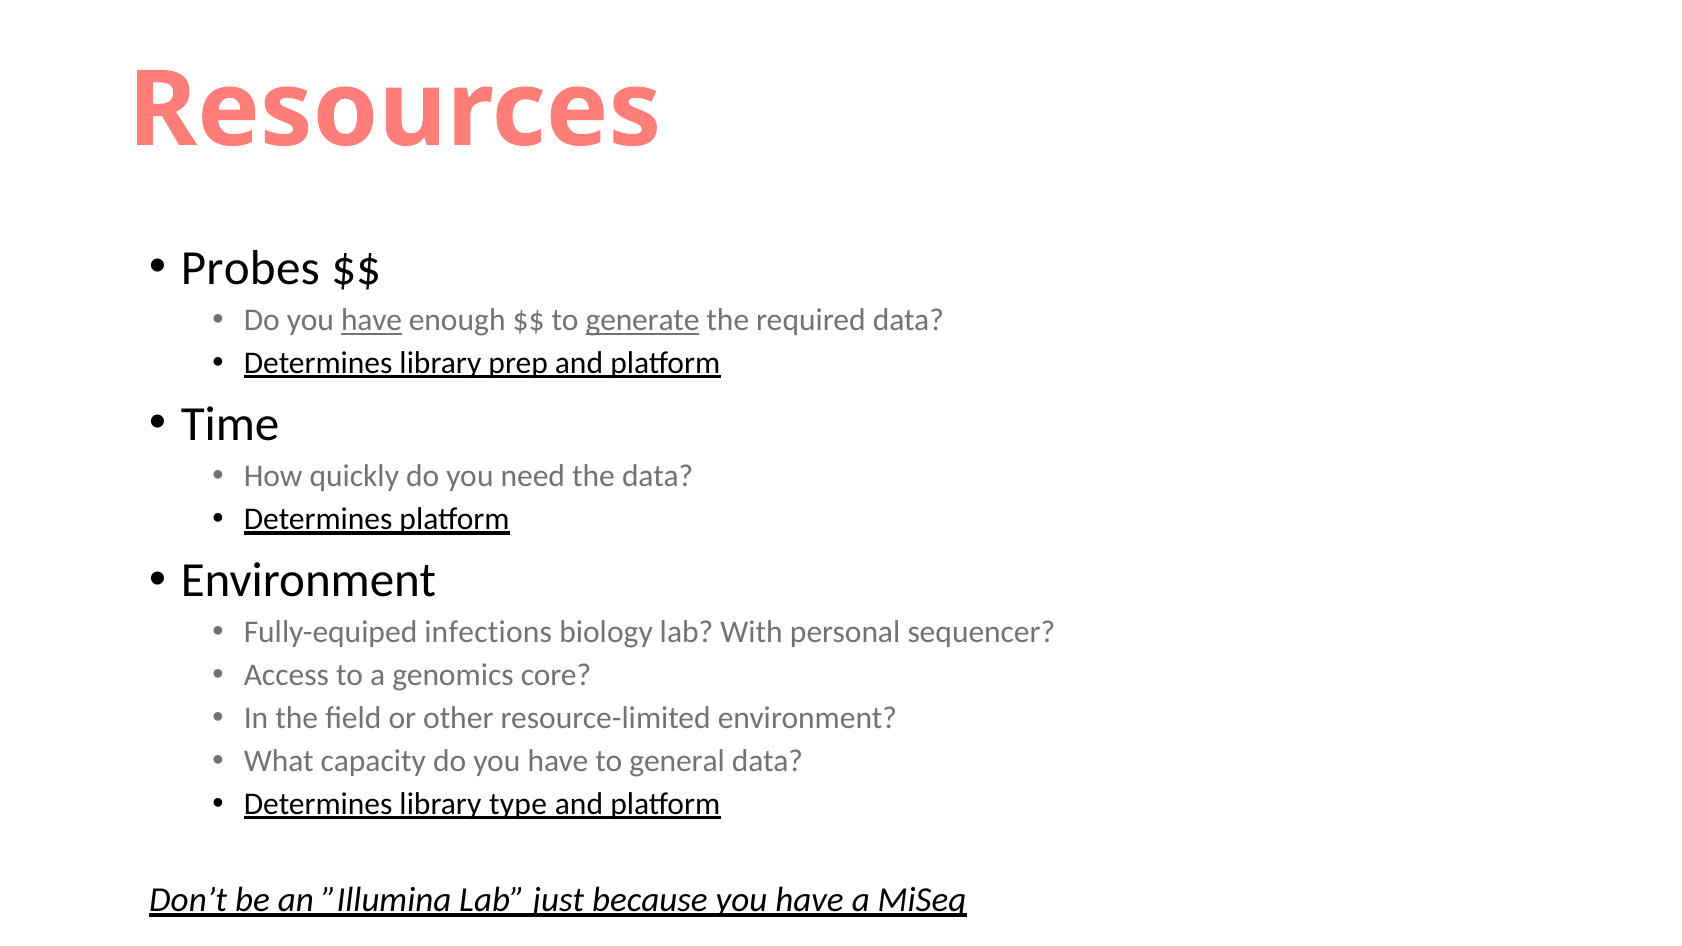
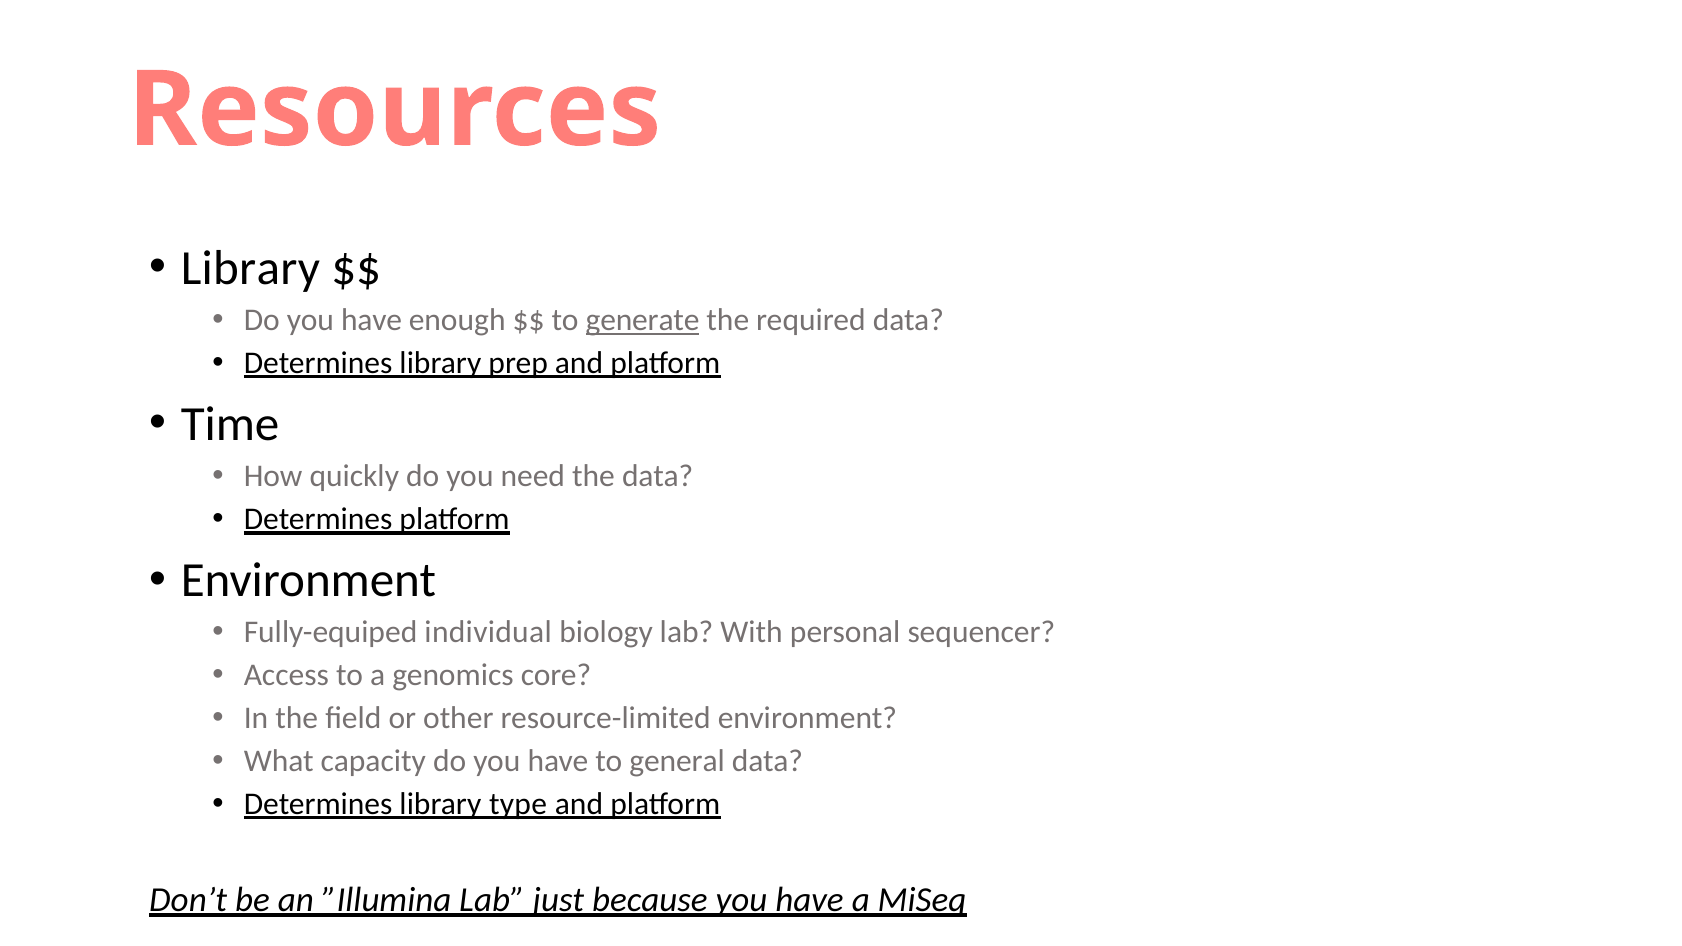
Probes: Probes -> Library (250, 268)
have underline: present -> none (372, 320)
infections: infections -> individual (488, 633)
